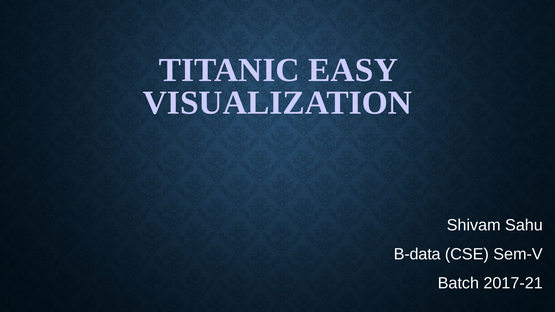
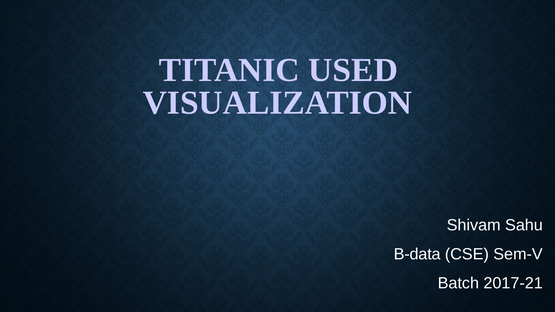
EASY: EASY -> USED (353, 70)
